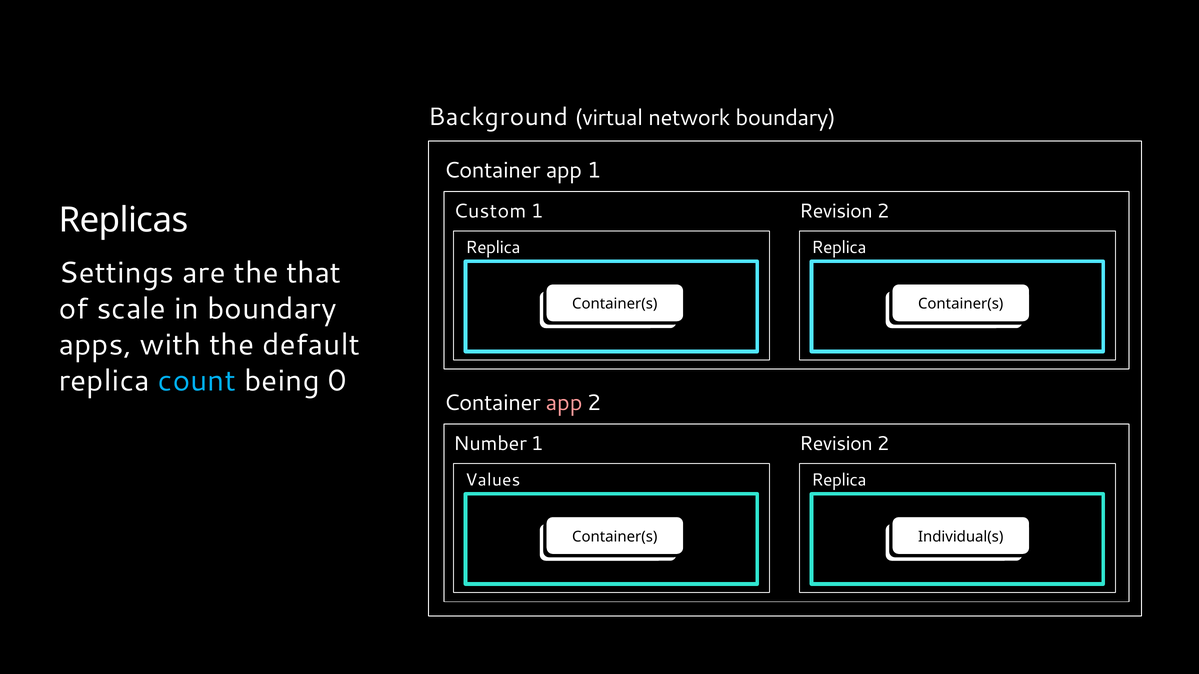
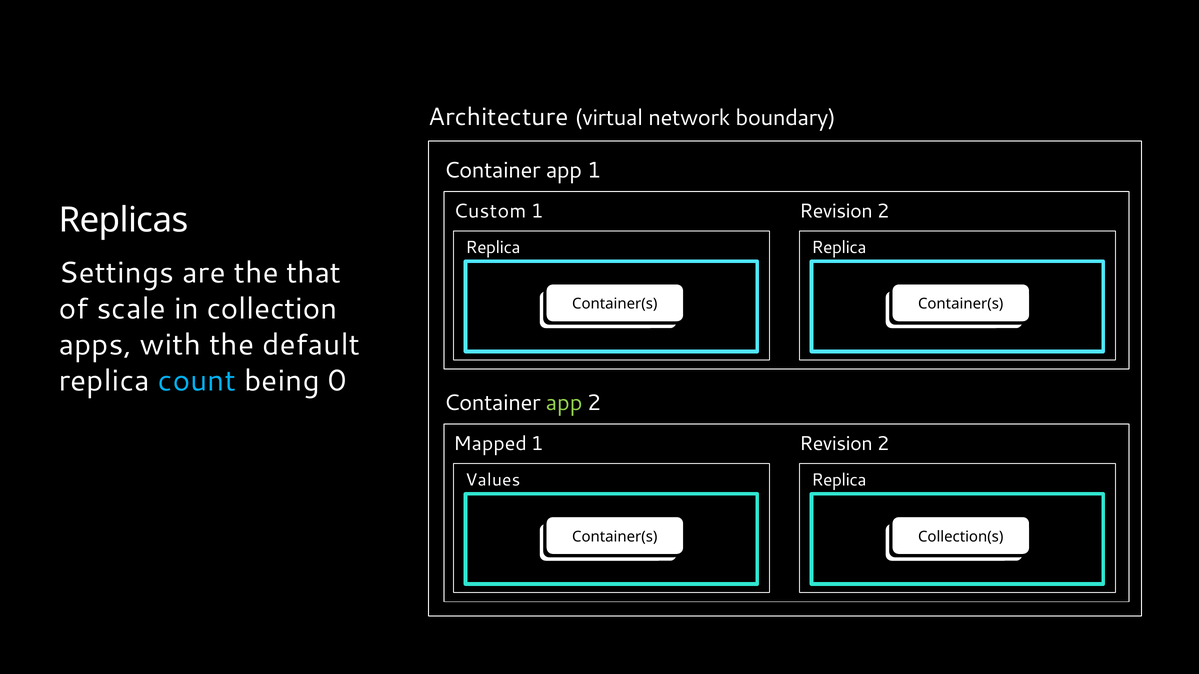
Background: Background -> Architecture (498, 117)
in boundary: boundary -> collection (272, 309)
app colour: pink -> light green (564, 403)
Number: Number -> Mapped (490, 444)
Individual(s: Individual(s -> Collection(s (961, 537)
